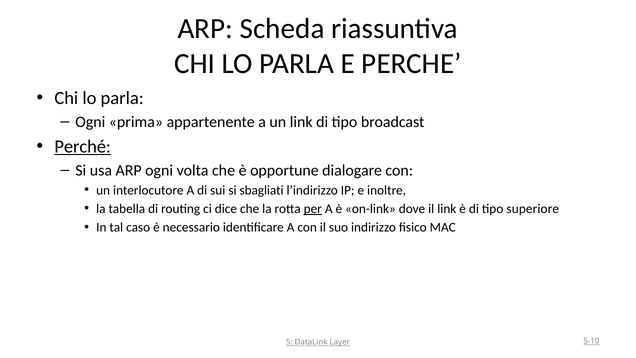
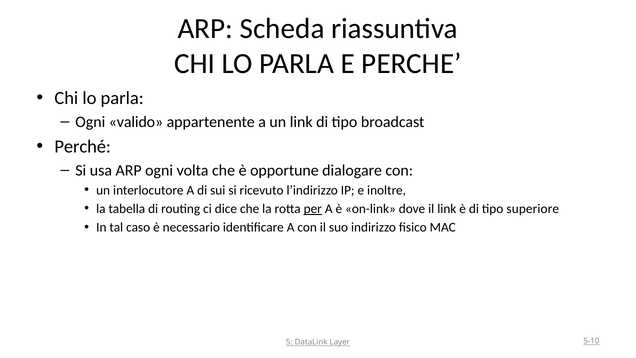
prima: prima -> valido (136, 122)
Perché underline: present -> none (83, 147)
sbagliati: sbagliati -> ricevuto (262, 190)
